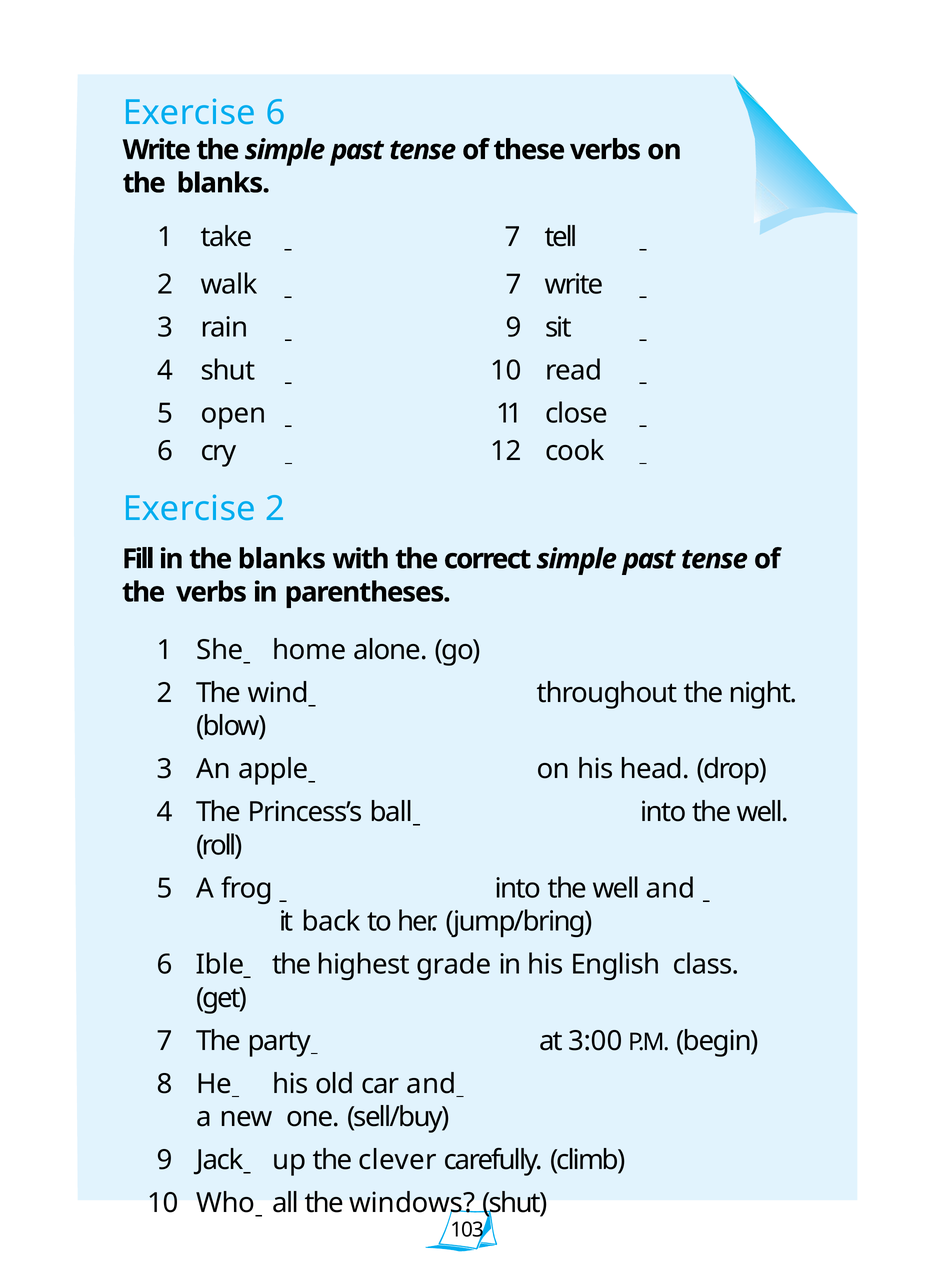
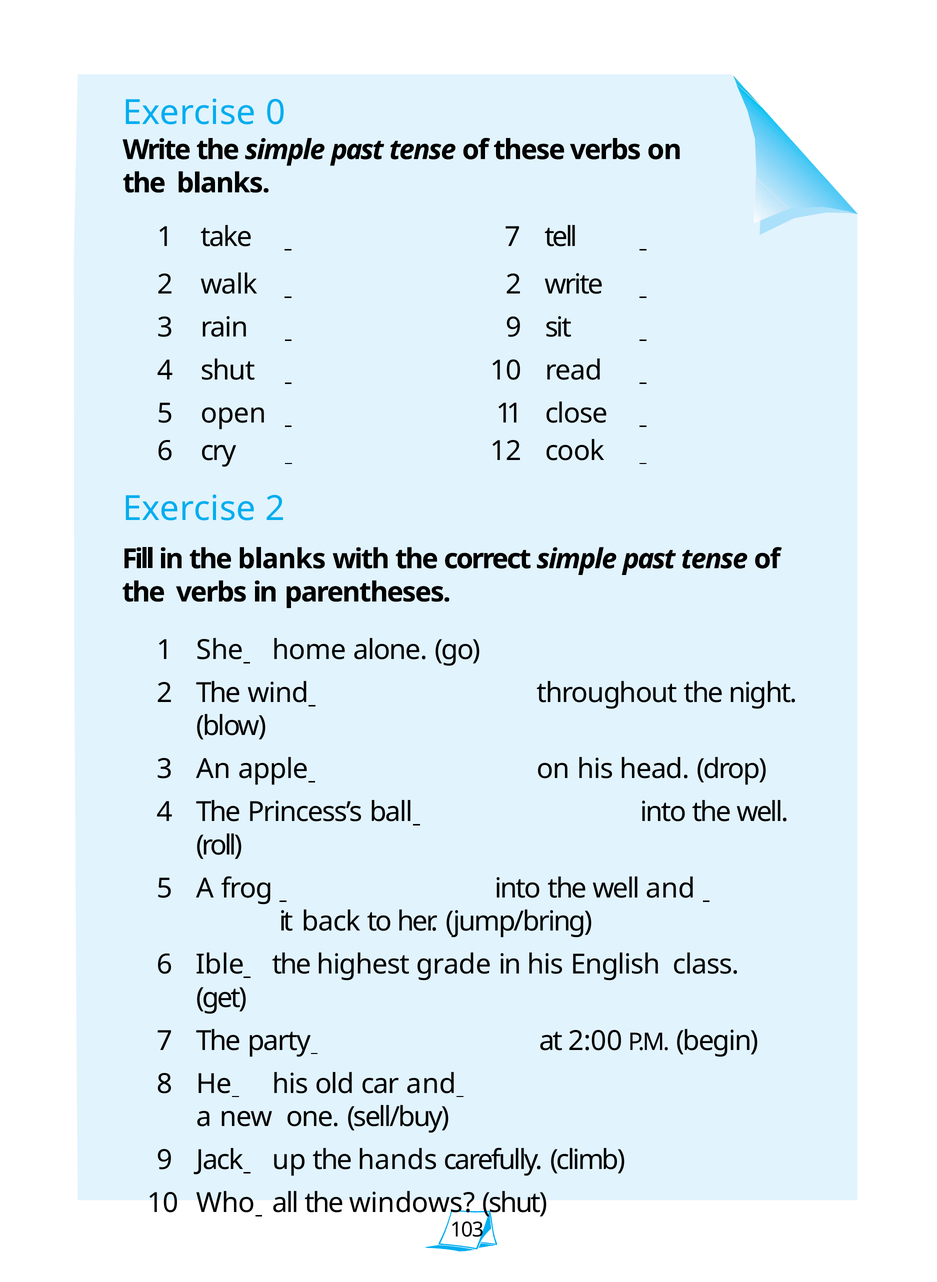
Exercise 6: 6 -> 0 (275, 113)
walk 7: 7 -> 2 (514, 285)
3:00: 3:00 -> 2:00 (595, 1041)
clever: clever -> hands (397, 1161)
